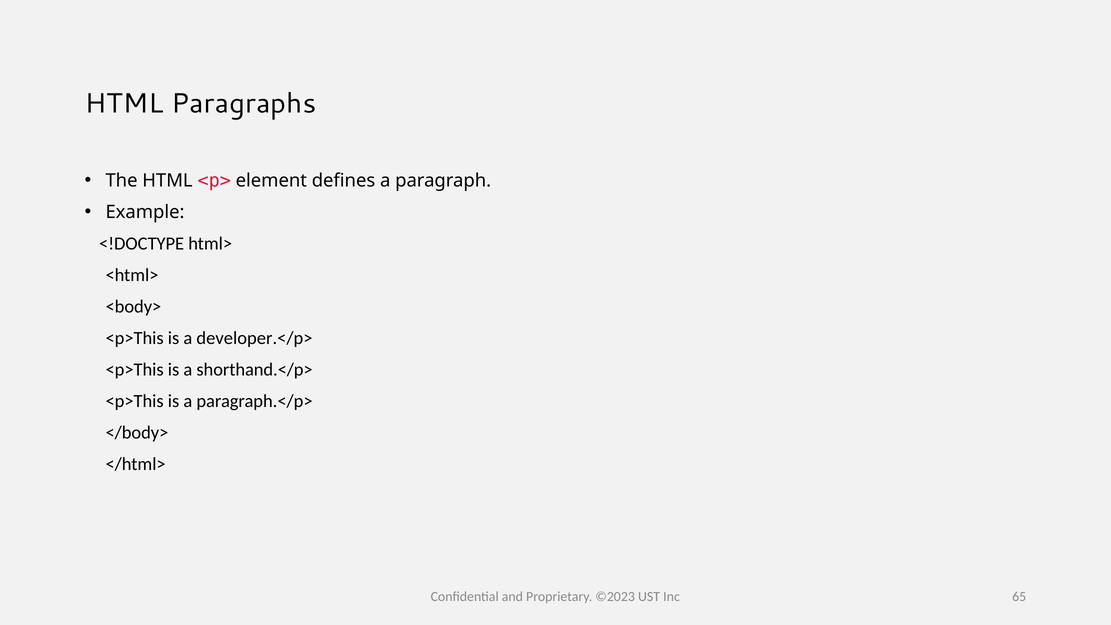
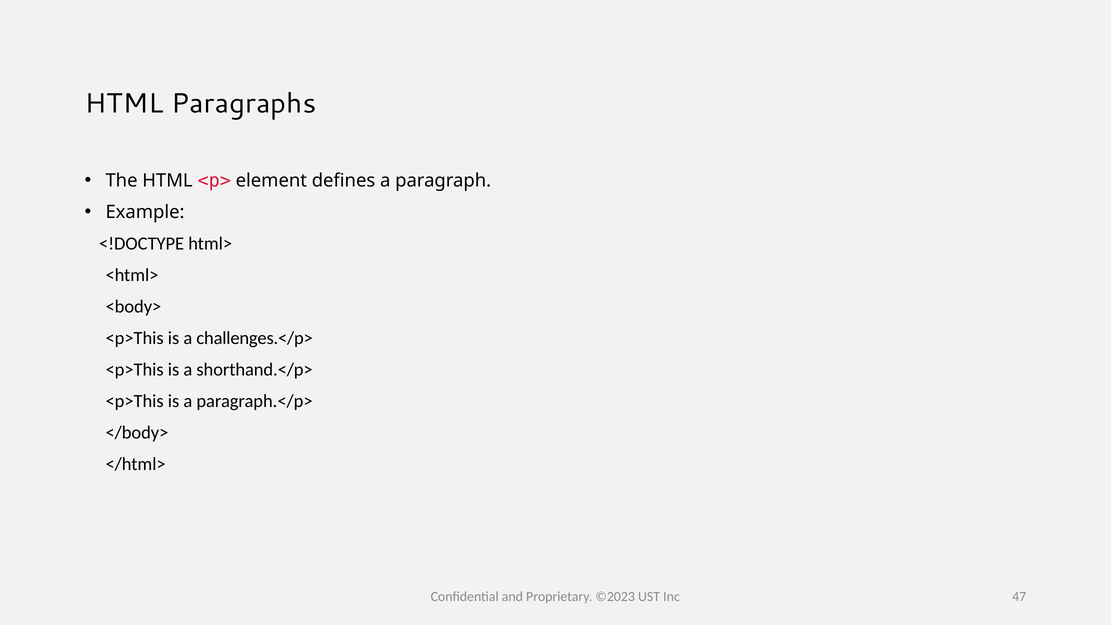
developer.</p>: developer.</p> -> challenges.</p> (255, 338)
65: 65 -> 47 (1019, 597)
